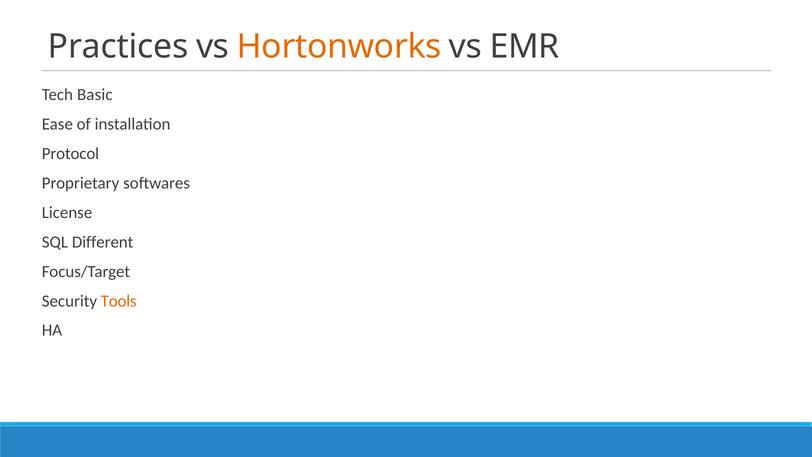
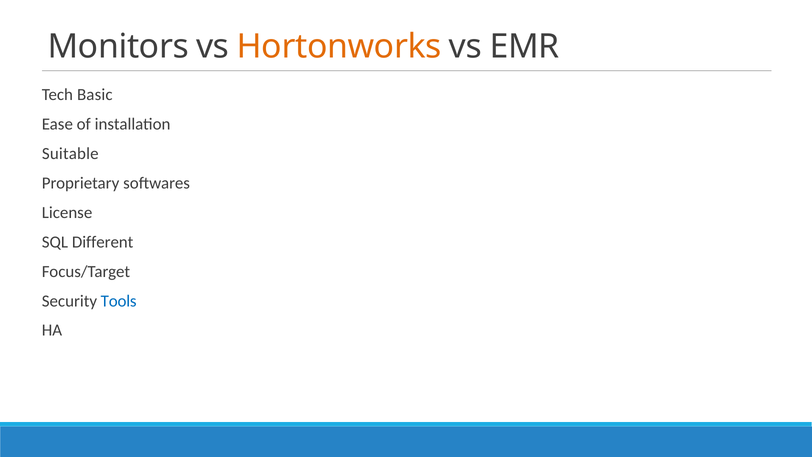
Practices: Practices -> Monitors (118, 47)
Protocol: Protocol -> Suitable (70, 154)
Tools colour: orange -> blue (119, 301)
